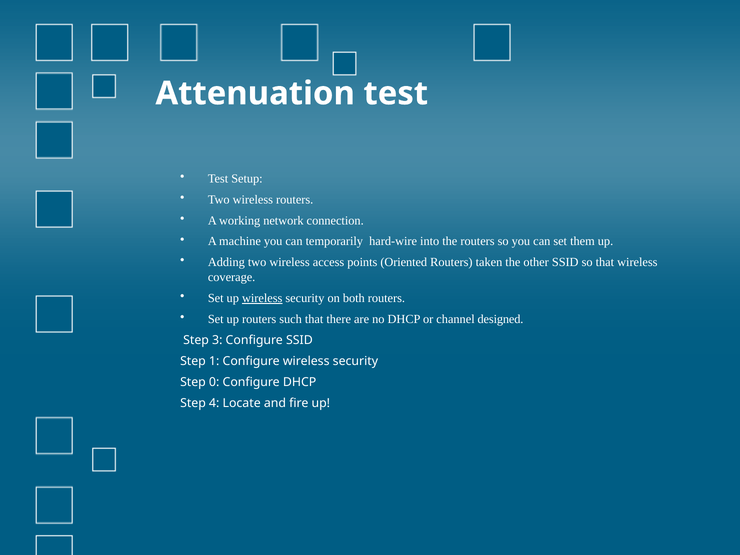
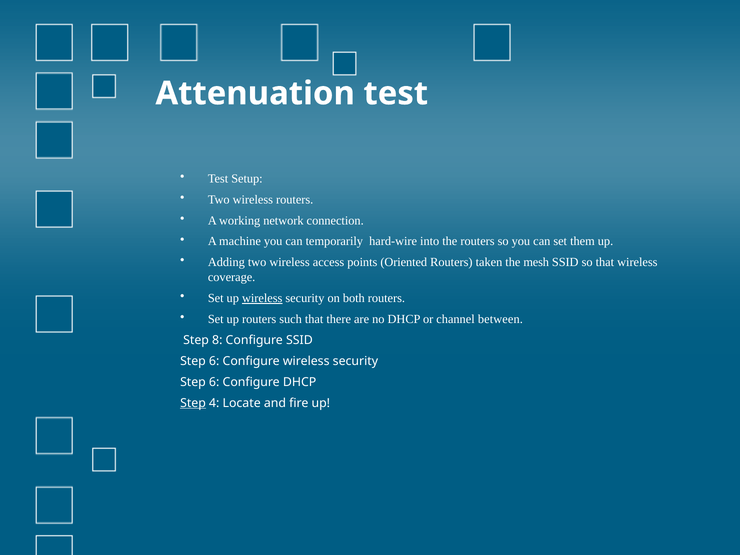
other: other -> mesh (536, 262)
designed: designed -> between (500, 319)
3: 3 -> 8 (217, 340)
1: 1 -> 6 (214, 361)
0: 0 -> 6 (214, 382)
Step underline: none -> present (193, 403)
